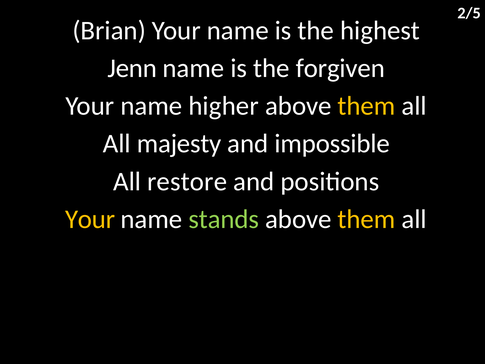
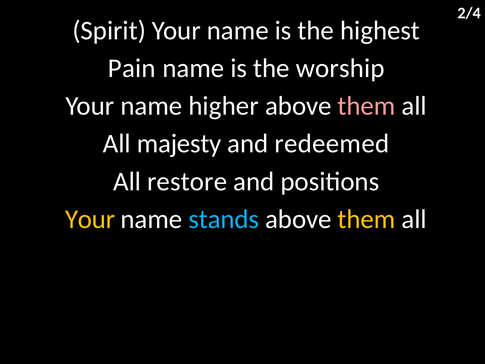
2/5: 2/5 -> 2/4 (469, 13)
Brian: Brian -> Spirit (109, 30)
Jenn: Jenn -> Pain (132, 68)
forgiven: forgiven -> worship (340, 68)
them colour: yellow -> pink (366, 106)
impossible: impossible -> redeemed (332, 144)
stands colour: light green -> light blue (224, 219)
